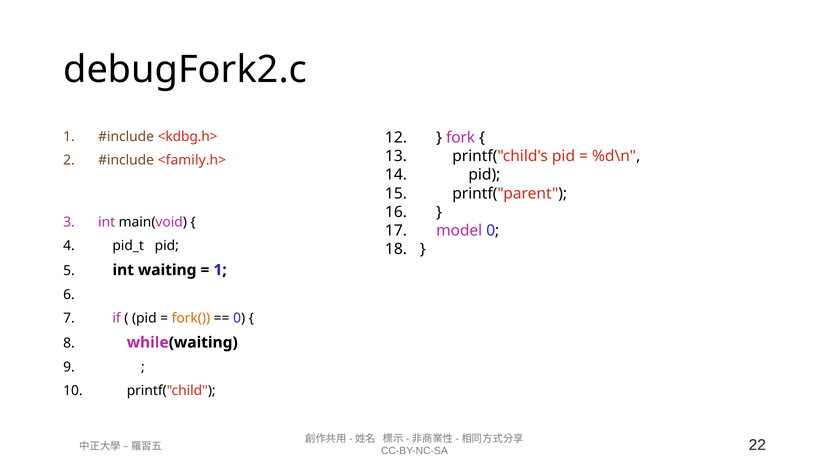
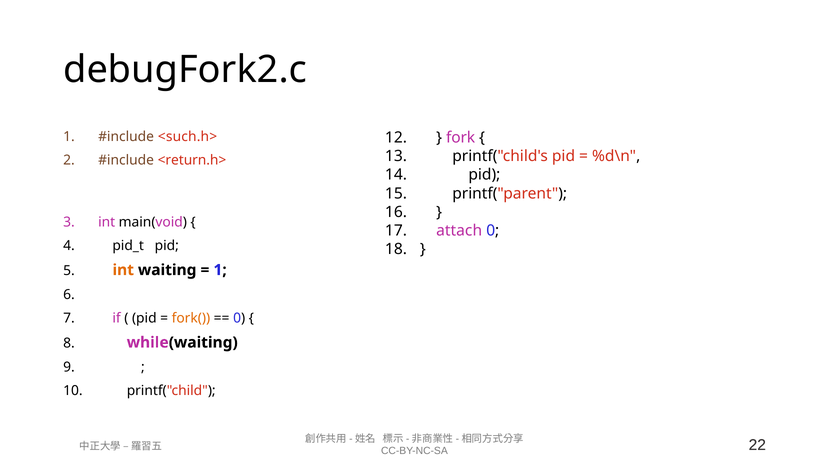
<kdbg.h>: <kdbg.h> -> <such.h> (188, 137)
<family.h>: <family.h> -> <return.h> (192, 160)
model: model -> attach (459, 231)
int colour: black -> orange (123, 270)
